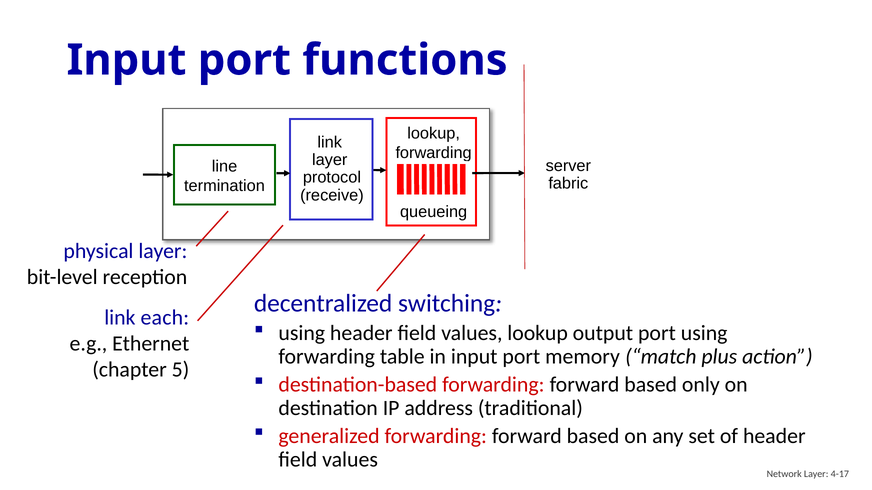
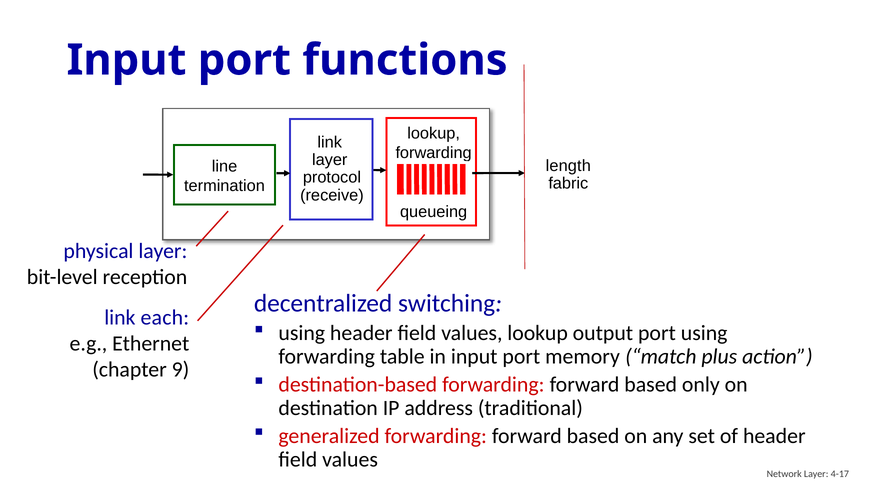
server: server -> length (568, 166)
5: 5 -> 9 (180, 370)
